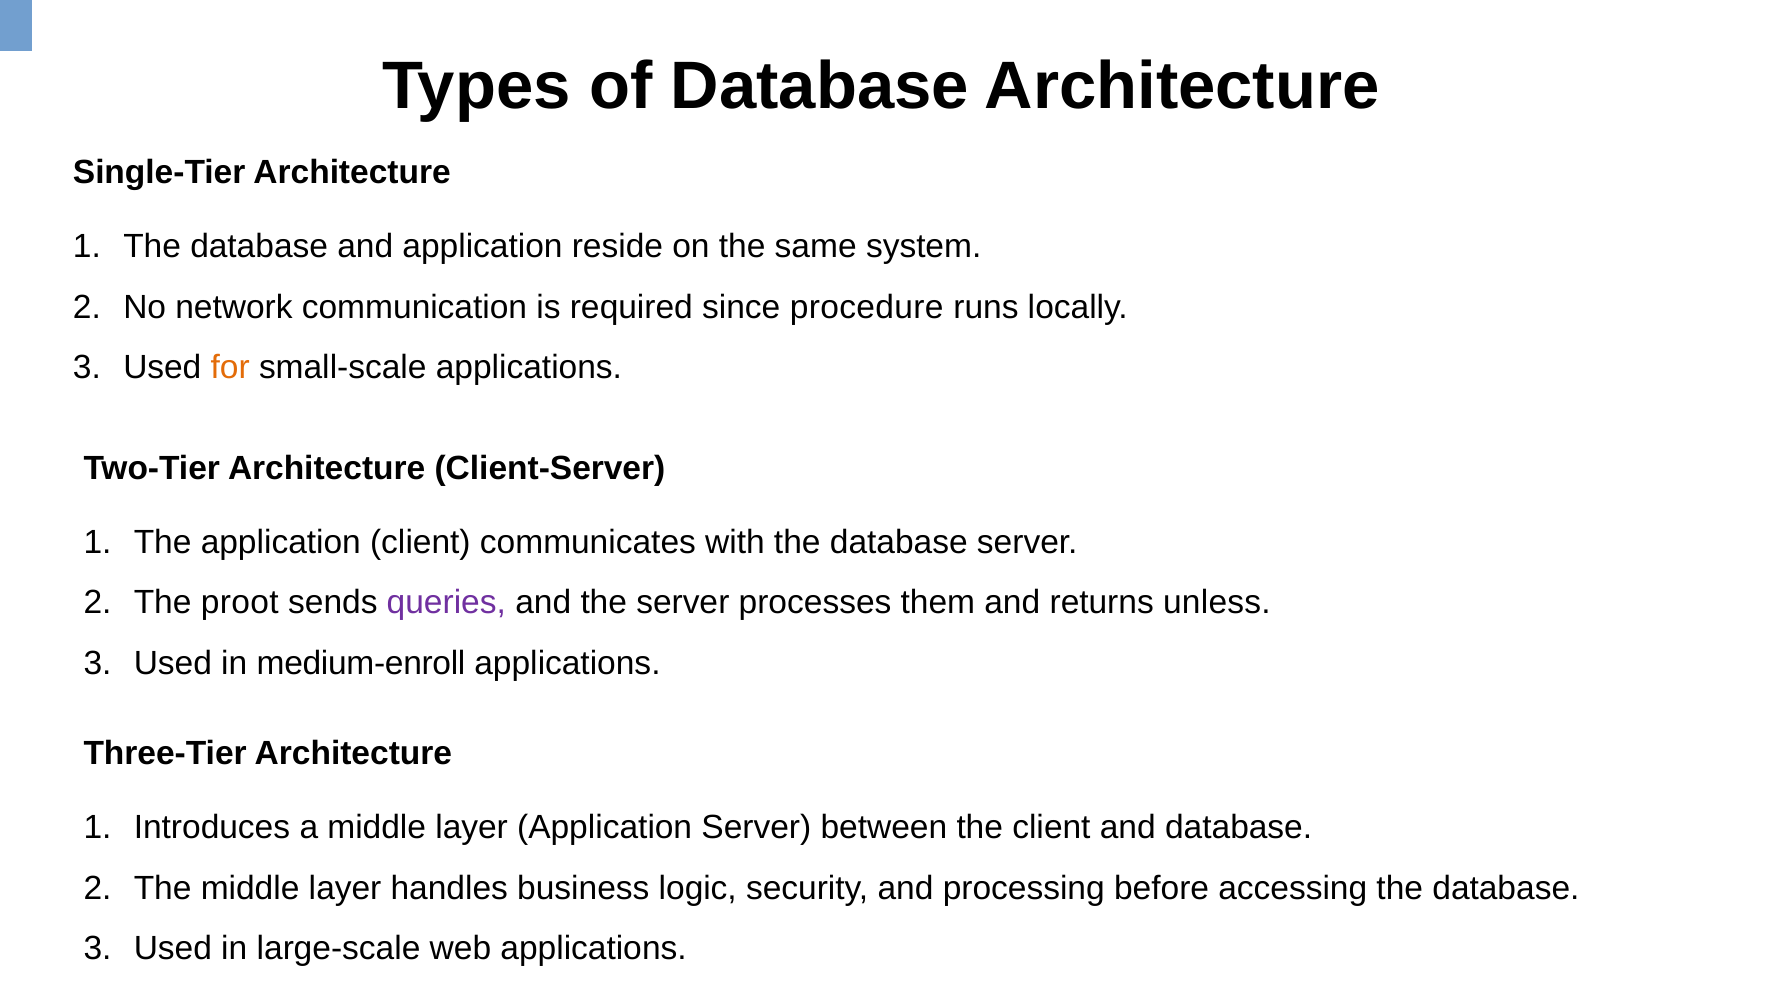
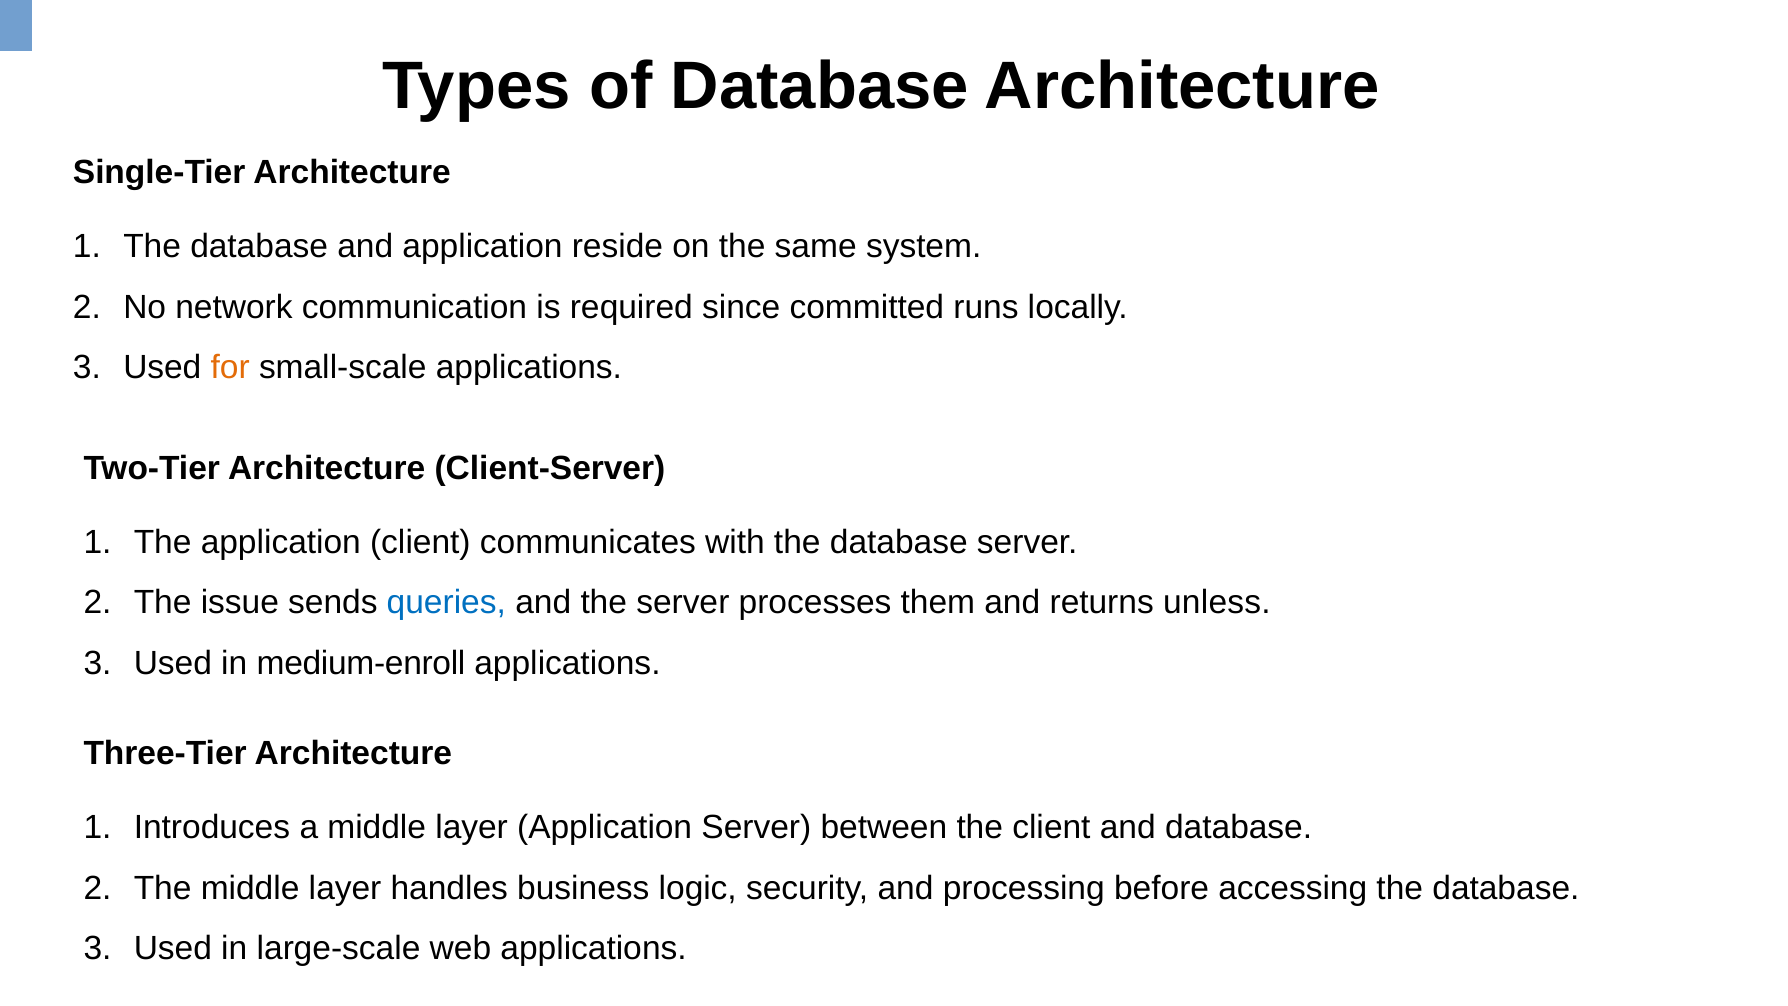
procedure: procedure -> committed (867, 307)
proot: proot -> issue (240, 603)
queries colour: purple -> blue (446, 603)
